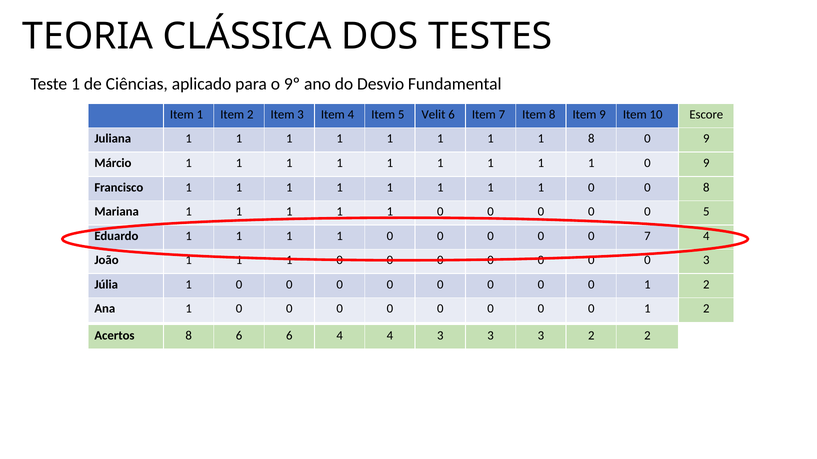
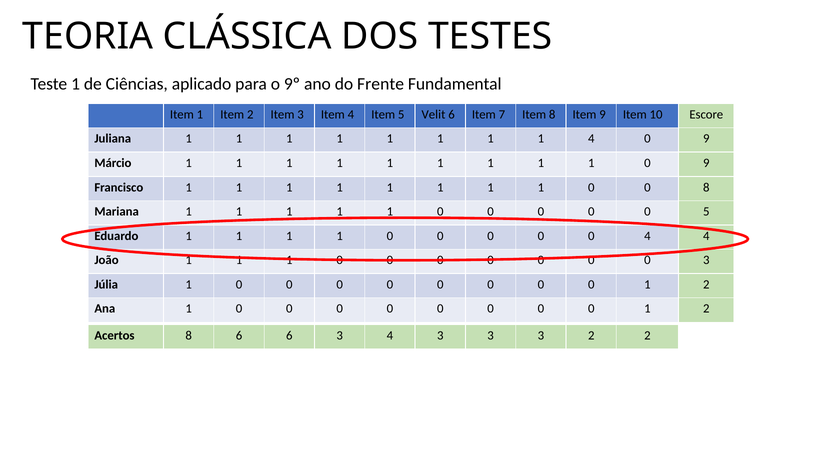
Desvio: Desvio -> Frente (381, 84)
1 8: 8 -> 4 (591, 139)
0 7: 7 -> 4 (647, 236)
6 4: 4 -> 3 (340, 336)
